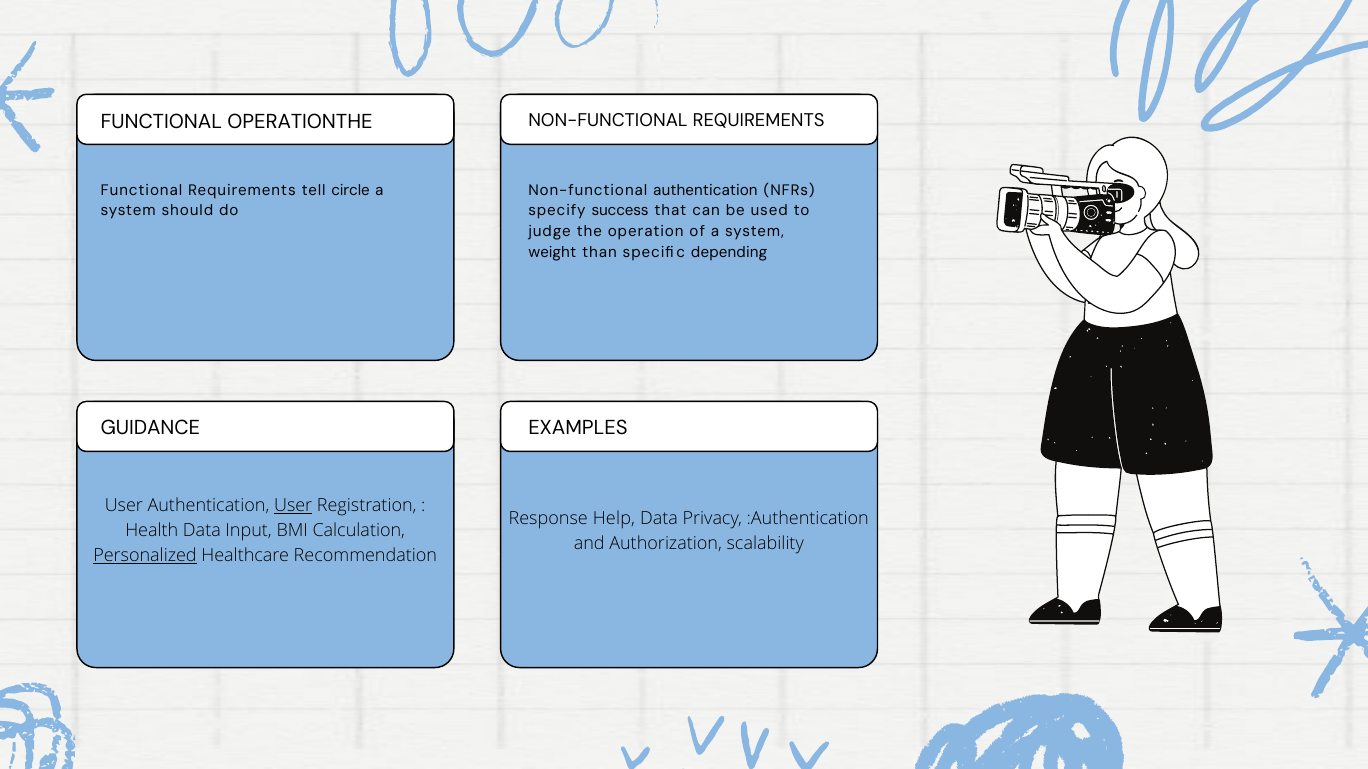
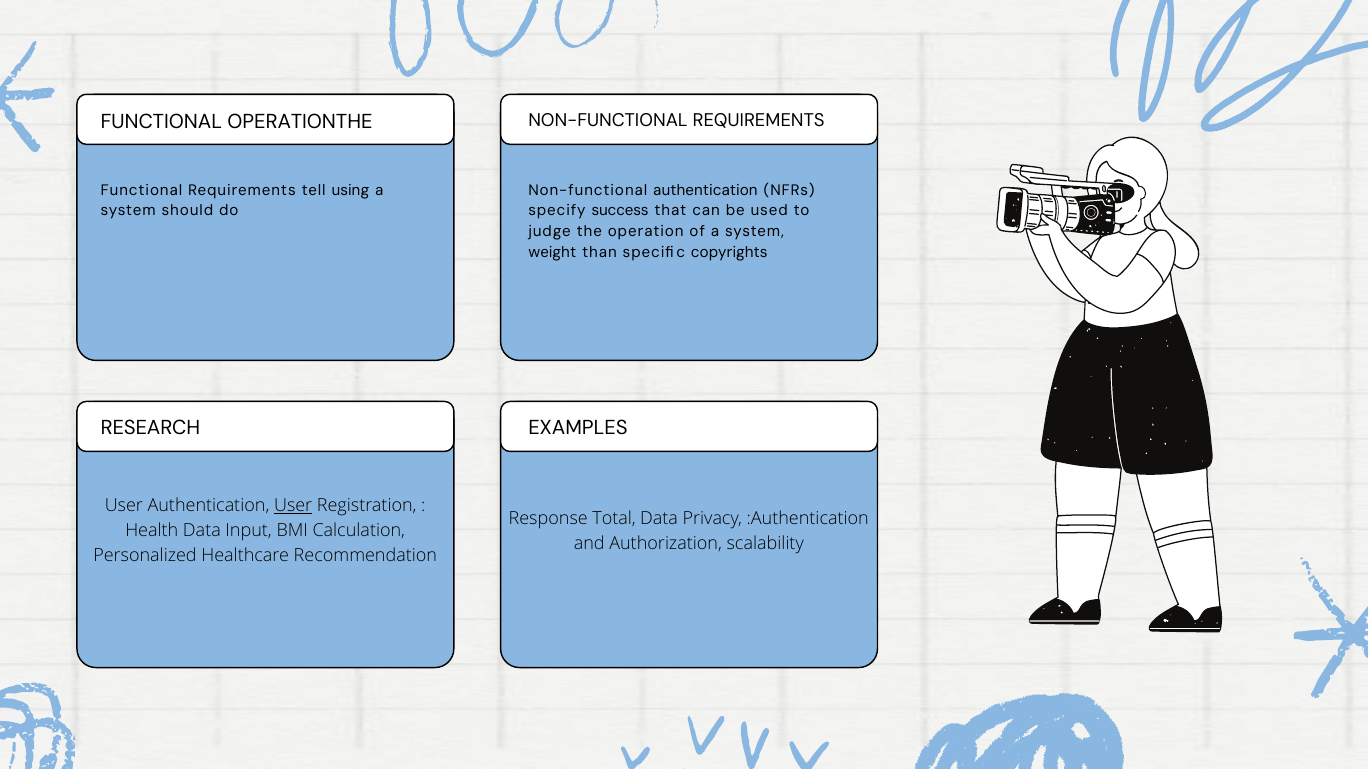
circle: circle -> using (350, 191)
depending: depending -> copyrights (729, 252)
GUIDANCE: GUIDANCE -> RESEARCH (150, 428)
Help: Help -> Total (614, 518)
Personalized underline: present -> none (145, 556)
